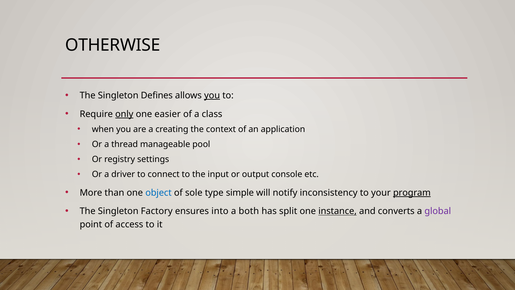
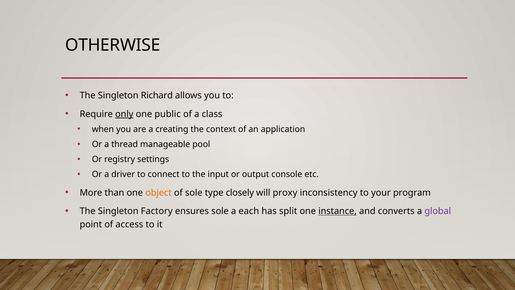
Defines: Defines -> Richard (157, 95)
you underline: present -> none (212, 95)
easier: easier -> public (168, 114)
object colour: blue -> orange (159, 192)
simple: simple -> closely (240, 192)
notify: notify -> proxy (285, 192)
program underline: present -> none (412, 192)
ensures into: into -> sole (220, 211)
both: both -> each (249, 211)
